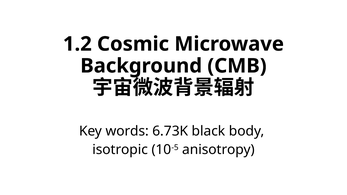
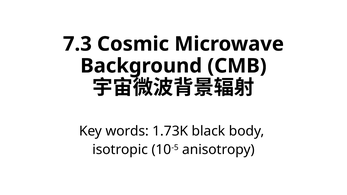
1.2: 1.2 -> 7.3 (77, 44)
6.73K: 6.73K -> 1.73K (170, 131)
